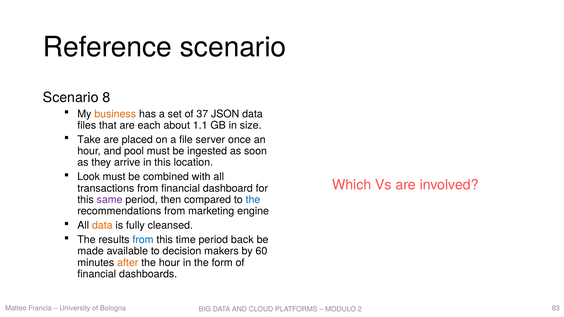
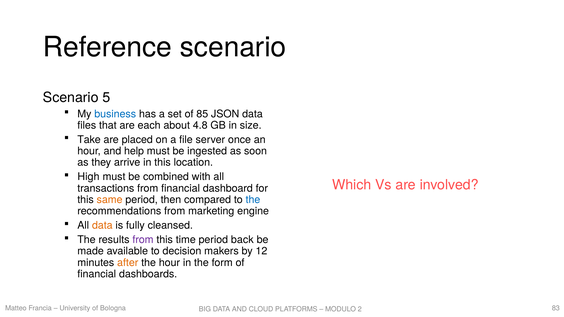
8: 8 -> 5 (106, 98)
business colour: orange -> blue (115, 114)
37: 37 -> 85 (202, 114)
1.1: 1.1 -> 4.8 (200, 125)
pool: pool -> help (134, 151)
Look: Look -> High (88, 177)
same colour: purple -> orange (110, 200)
from colour: blue -> purple (143, 240)
60: 60 -> 12 (261, 251)
